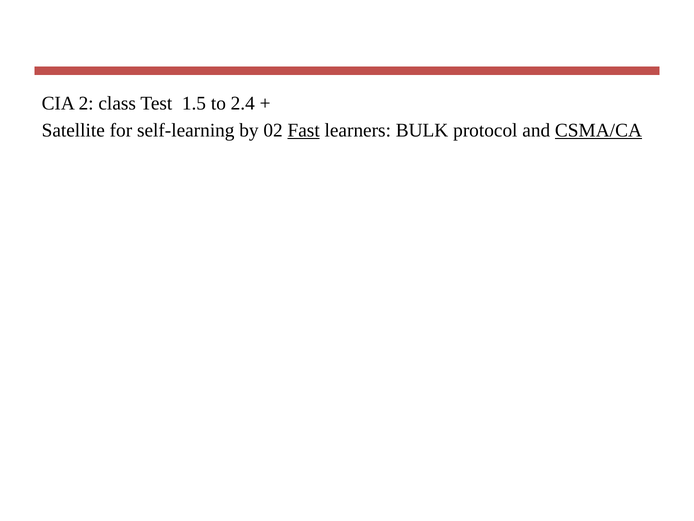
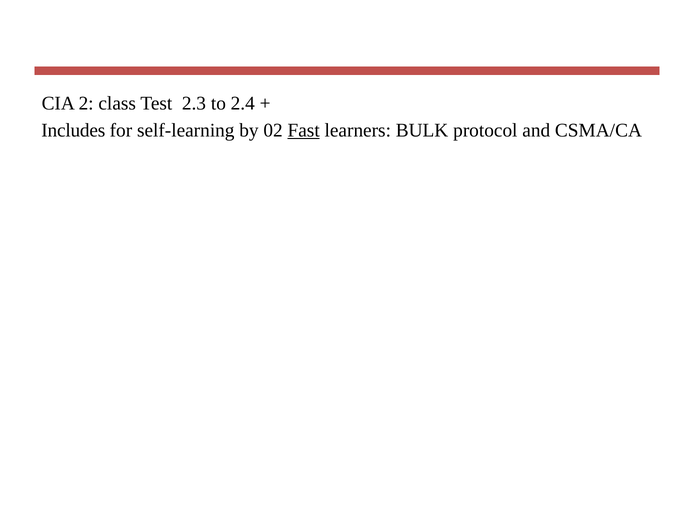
1.5: 1.5 -> 2.3 (194, 103)
Satellite: Satellite -> Includes (73, 130)
CSMA/CA underline: present -> none (598, 130)
